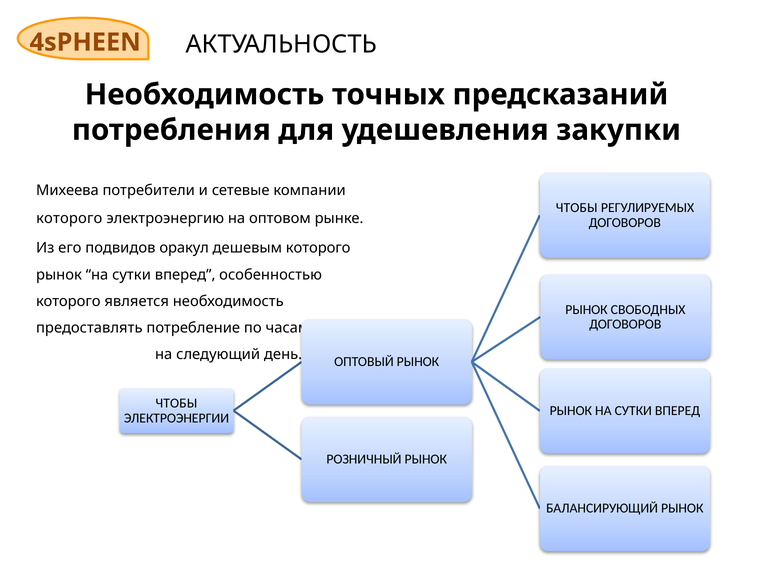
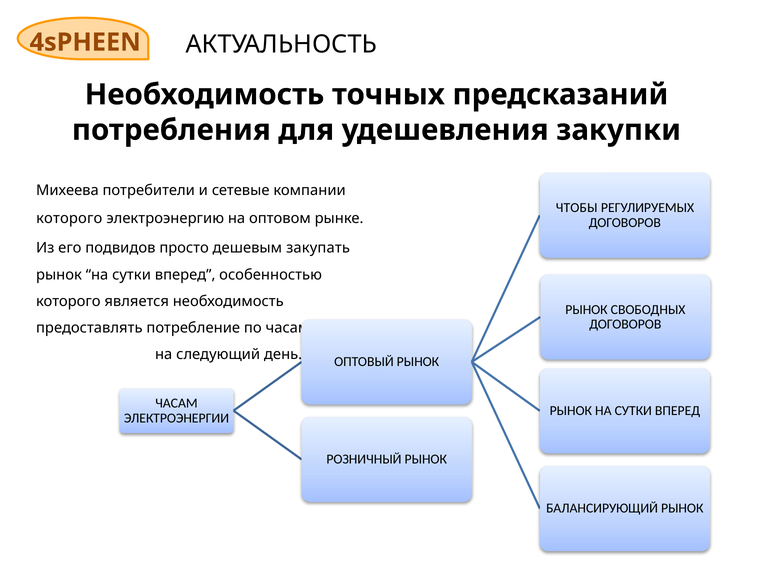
оракул: оракул -> просто (184, 248)
дешевым которого: которого -> закупать (318, 248)
ЧТОБЫ: ЧТОБЫ -> ЧАСАМ (176, 403)
